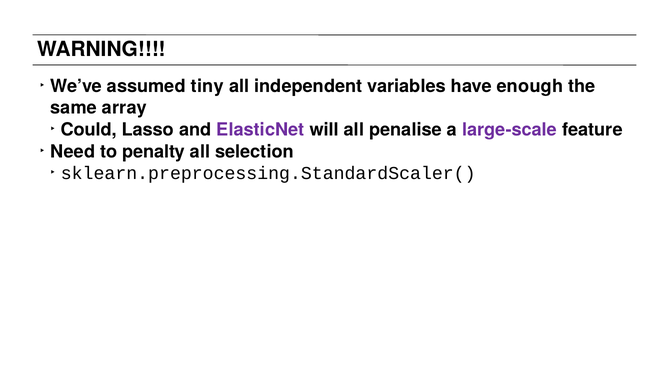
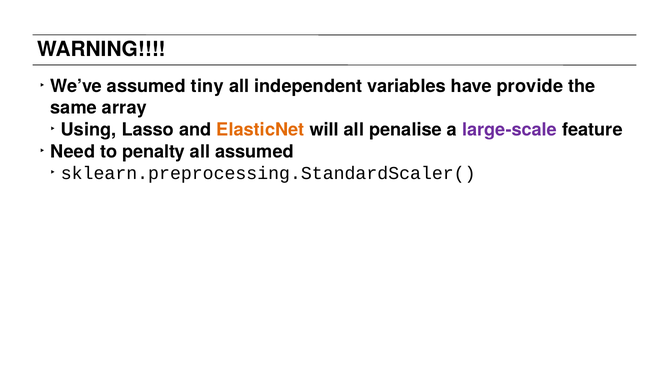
enough: enough -> provide (530, 86)
Could: Could -> Using (89, 130)
ElasticNet colour: purple -> orange (260, 130)
all selection: selection -> assumed (254, 151)
